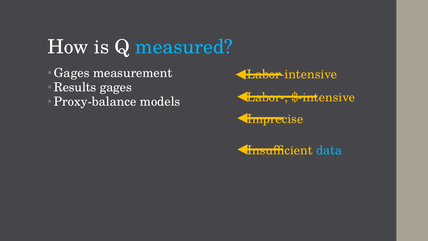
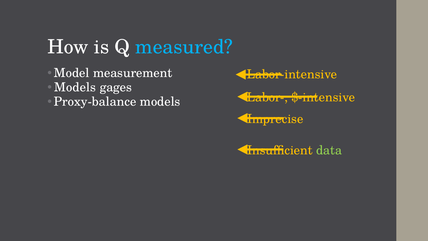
Gages: Gages -> Model (72, 73)
Results: Results -> Models (75, 87)
data colour: light blue -> light green (329, 150)
